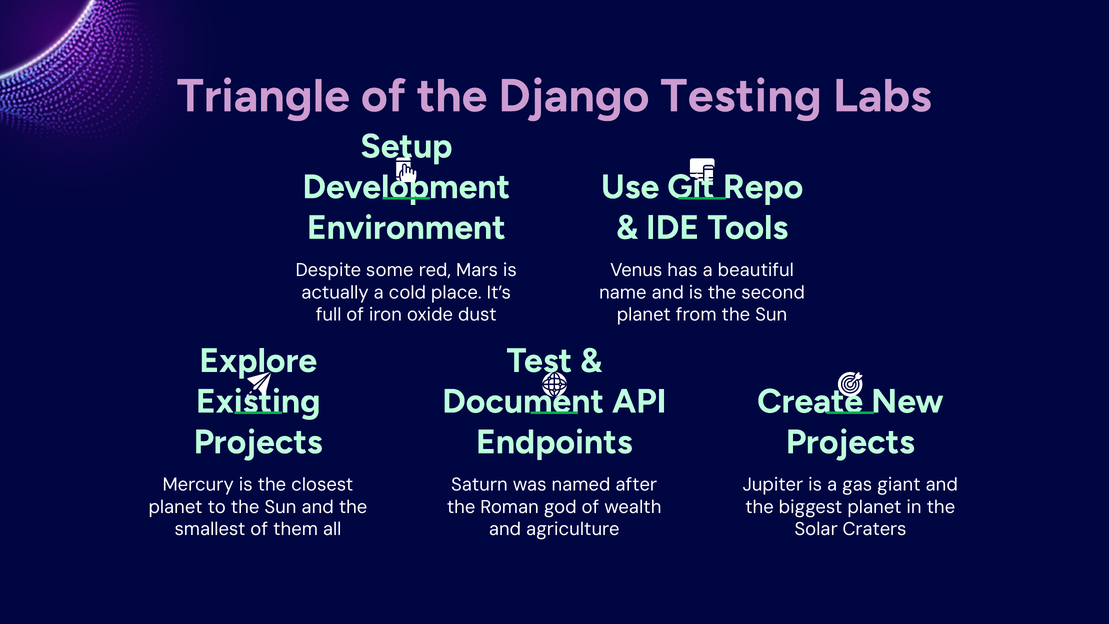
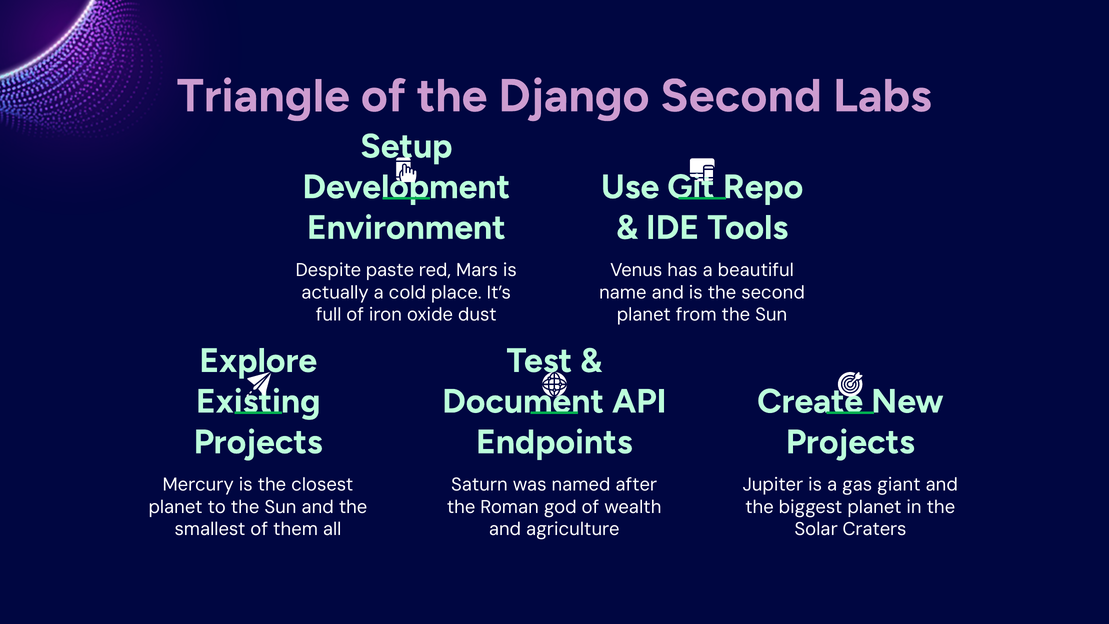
Django Testing: Testing -> Second (741, 96)
some: some -> paste (390, 270)
